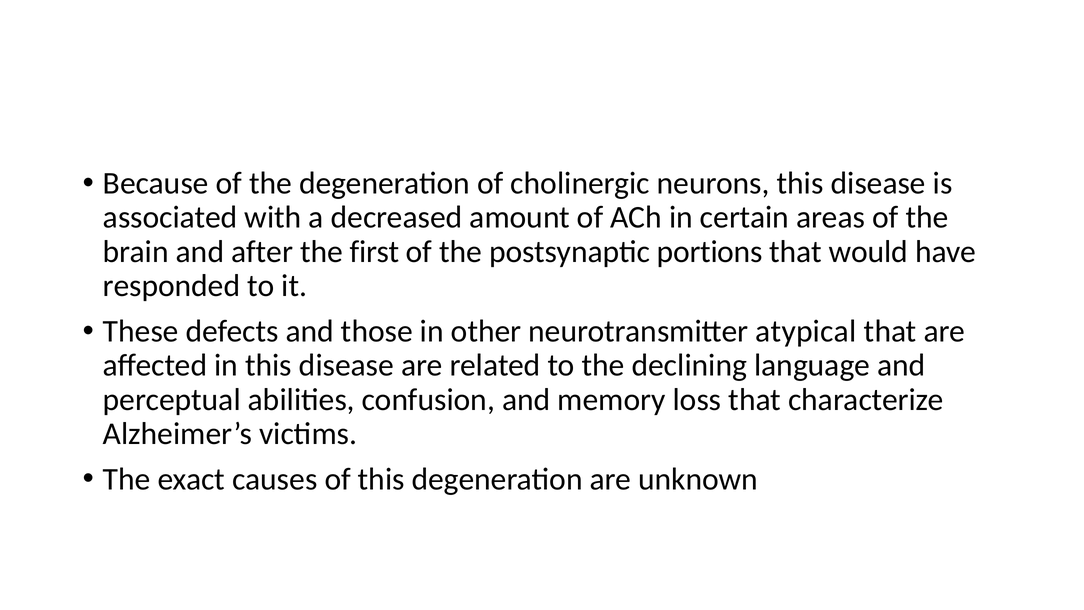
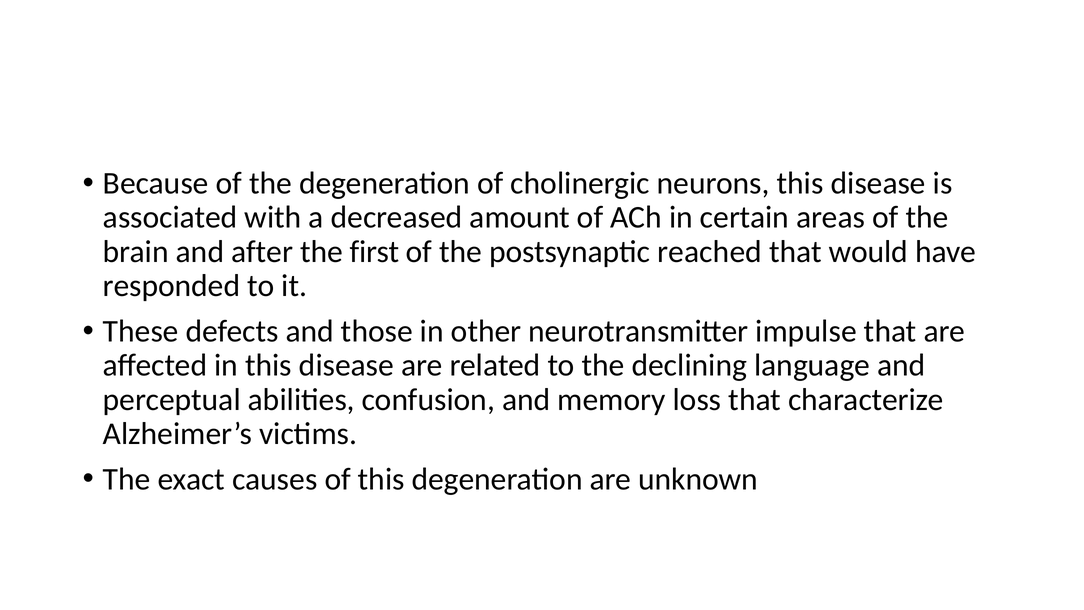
portions: portions -> reached (710, 252)
atypical: atypical -> impulse (806, 331)
